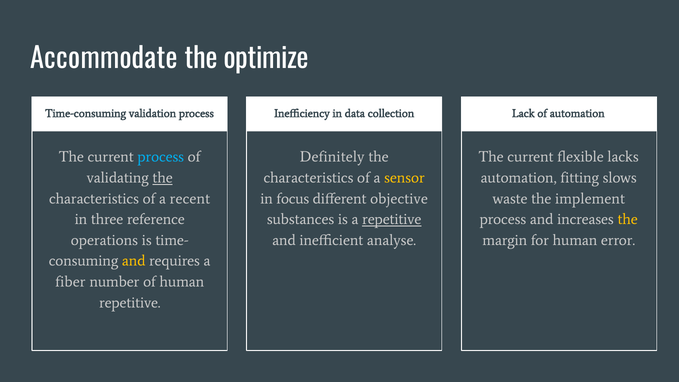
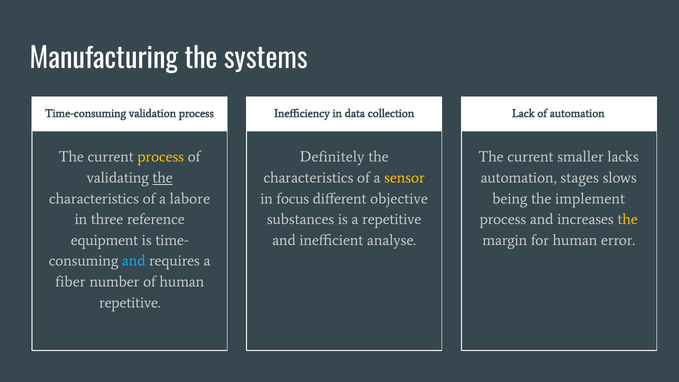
Accommodate: Accommodate -> Manufacturing (104, 59)
optimize: optimize -> systems (266, 59)
process colour: light blue -> yellow (161, 157)
flexible: flexible -> smaller (580, 157)
fitting: fitting -> stages (580, 178)
recent: recent -> labore (190, 199)
waste: waste -> being (510, 199)
repetitive underline: present -> none (392, 219)
operations: operations -> equipment (104, 240)
and colour: yellow -> light blue (134, 261)
